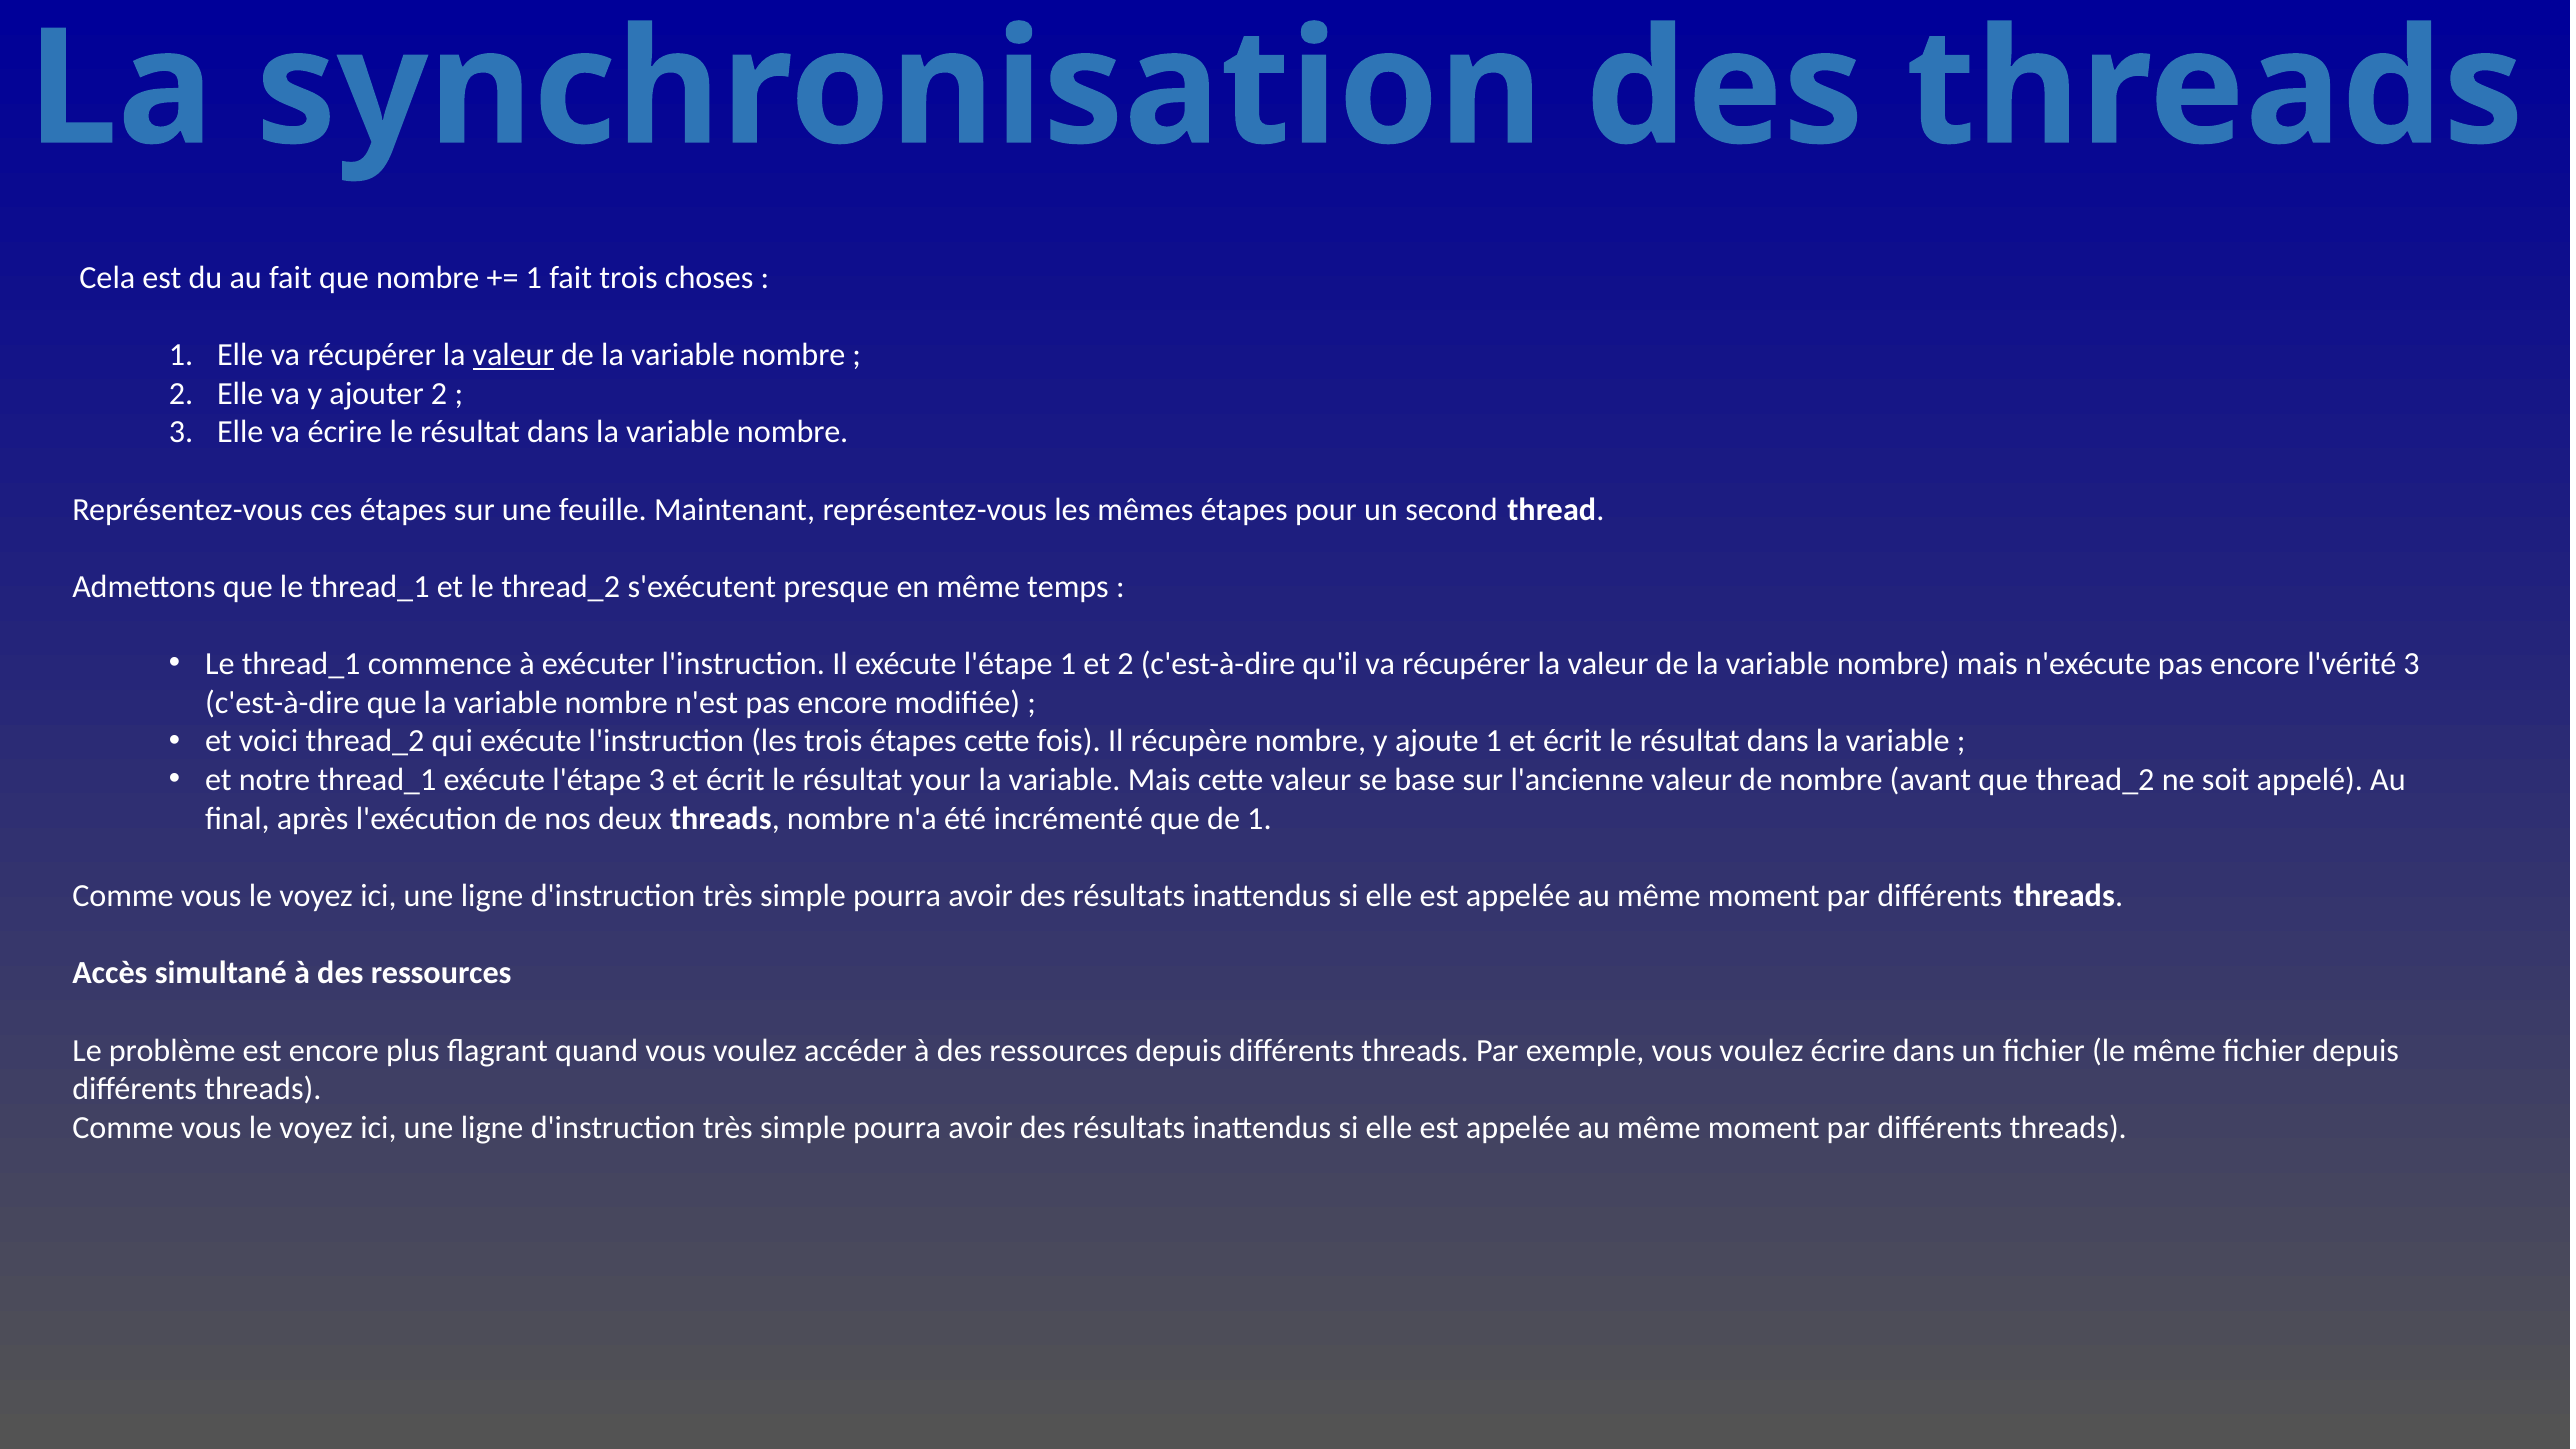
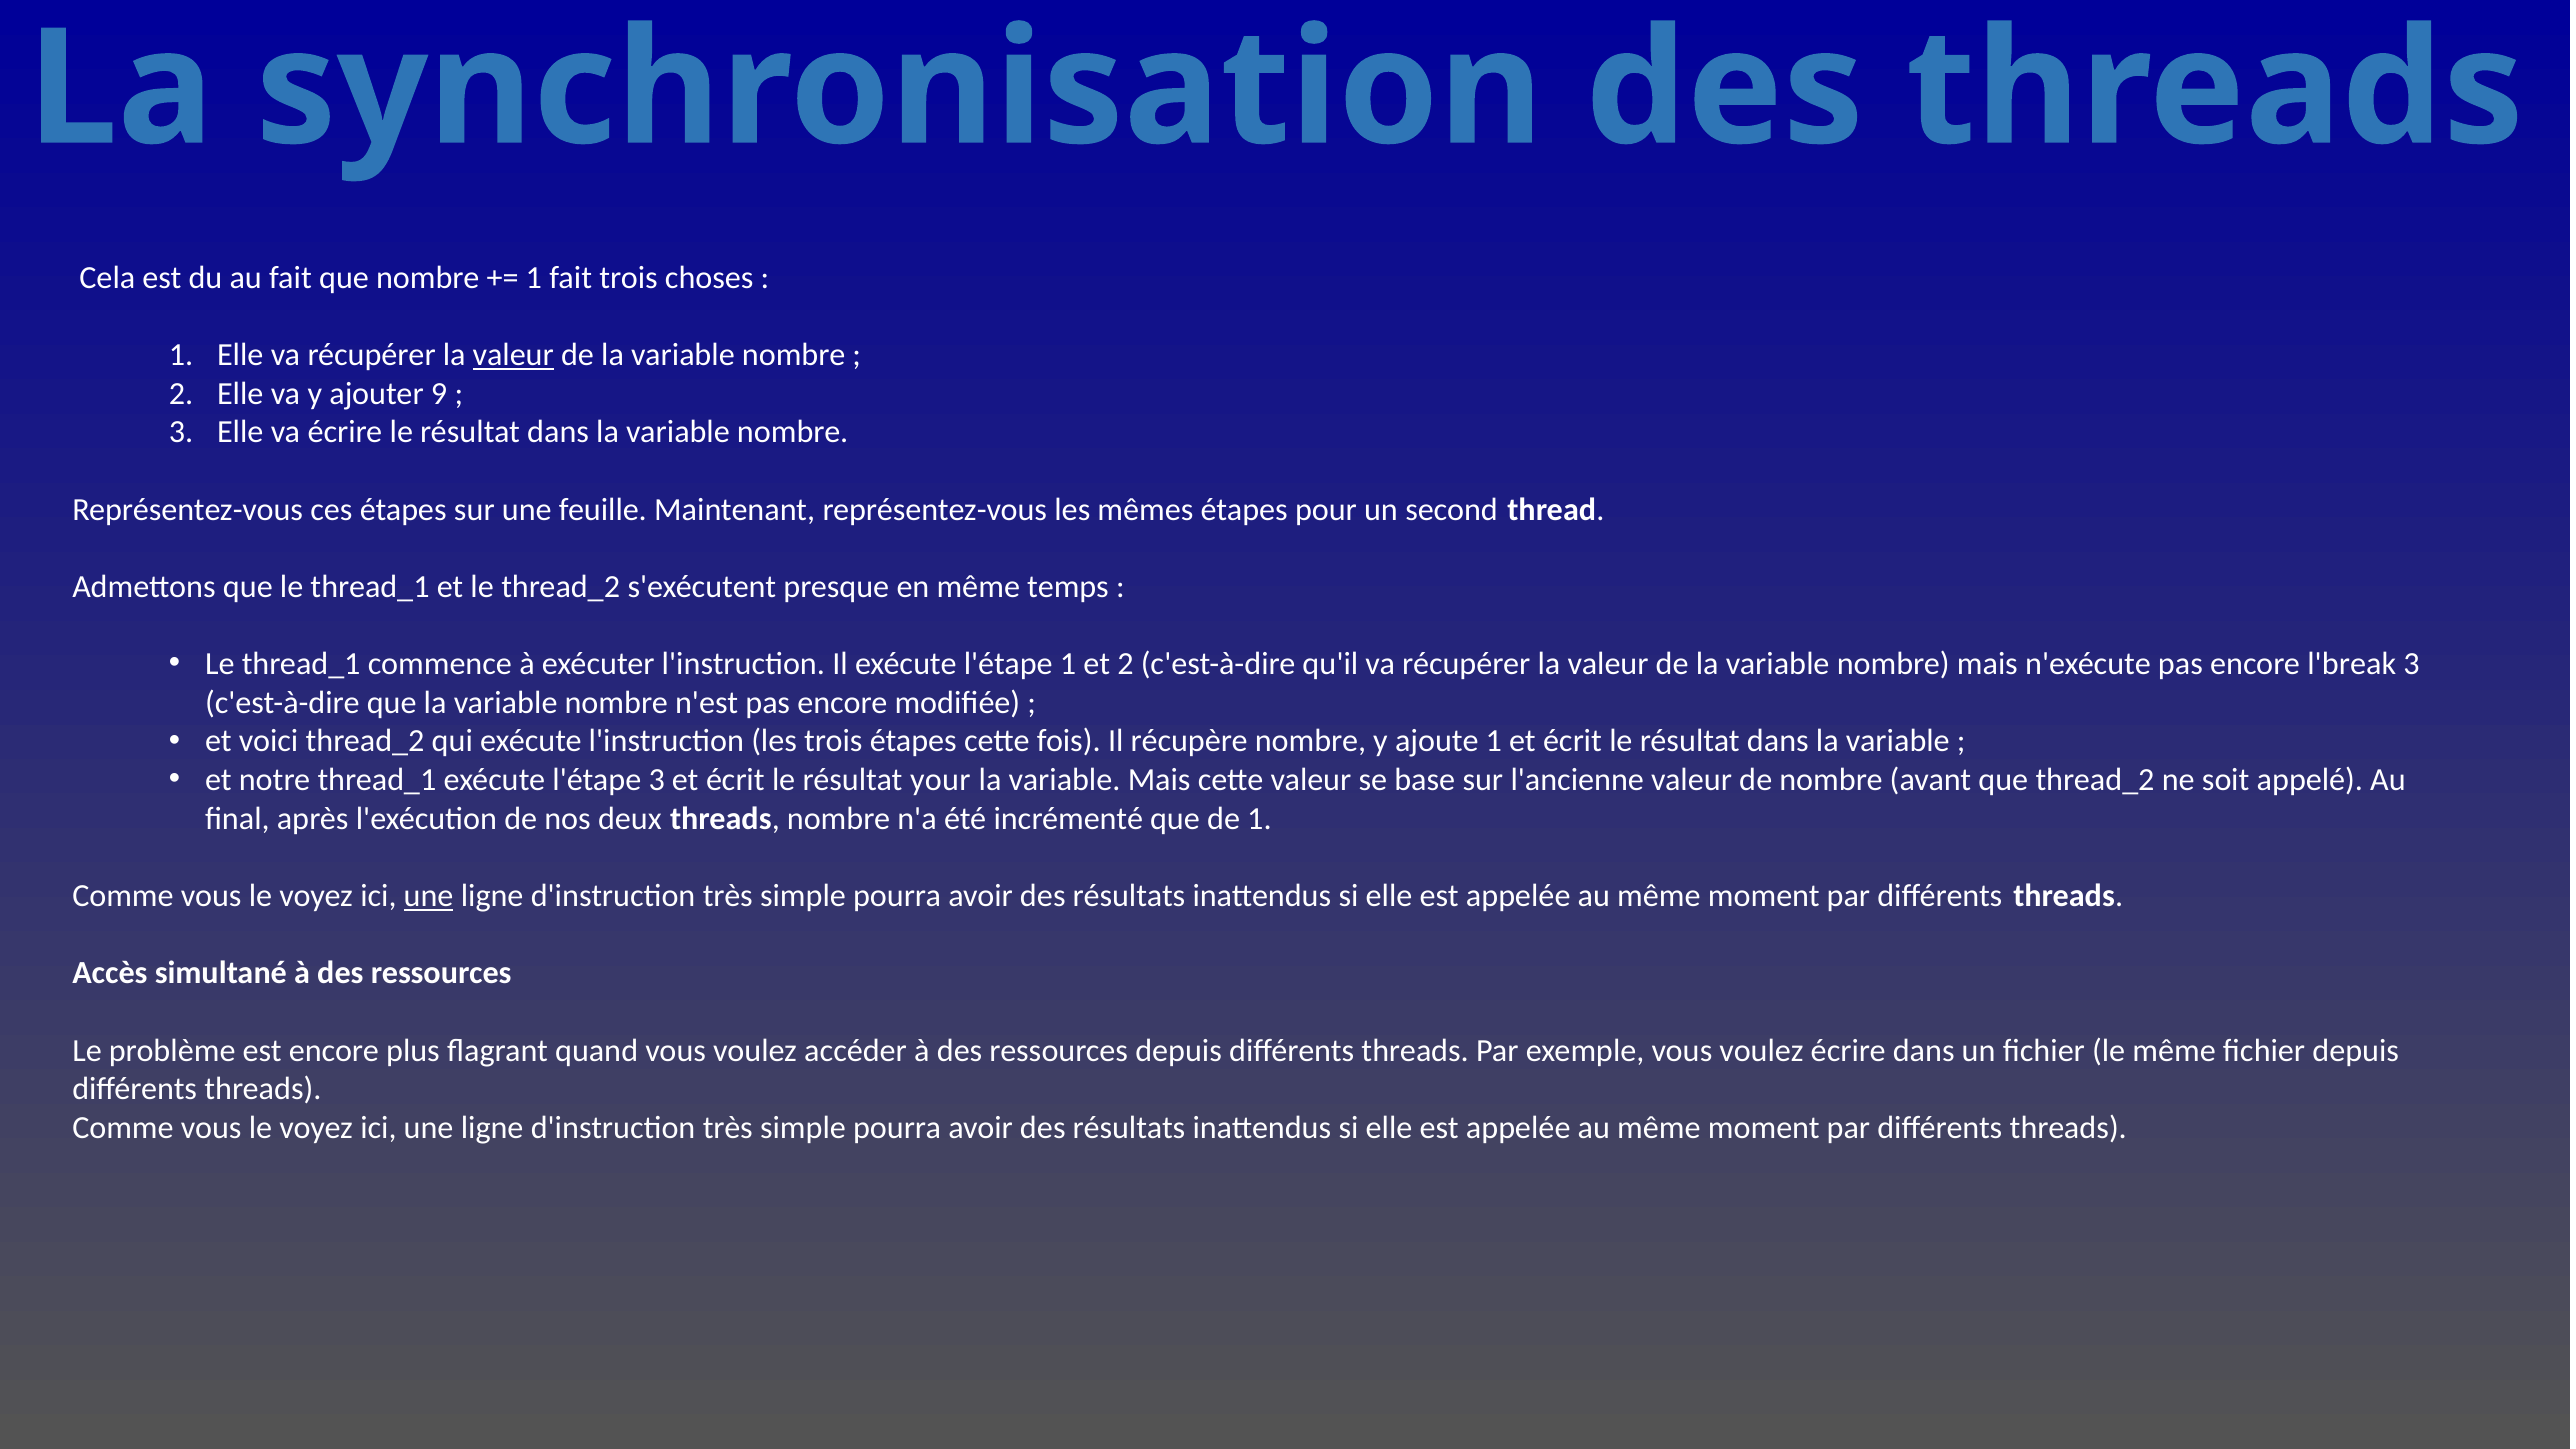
ajouter 2: 2 -> 9 (439, 394)
l'vérité: l'vérité -> l'break (2352, 664)
une underline: none -> present (429, 896)
